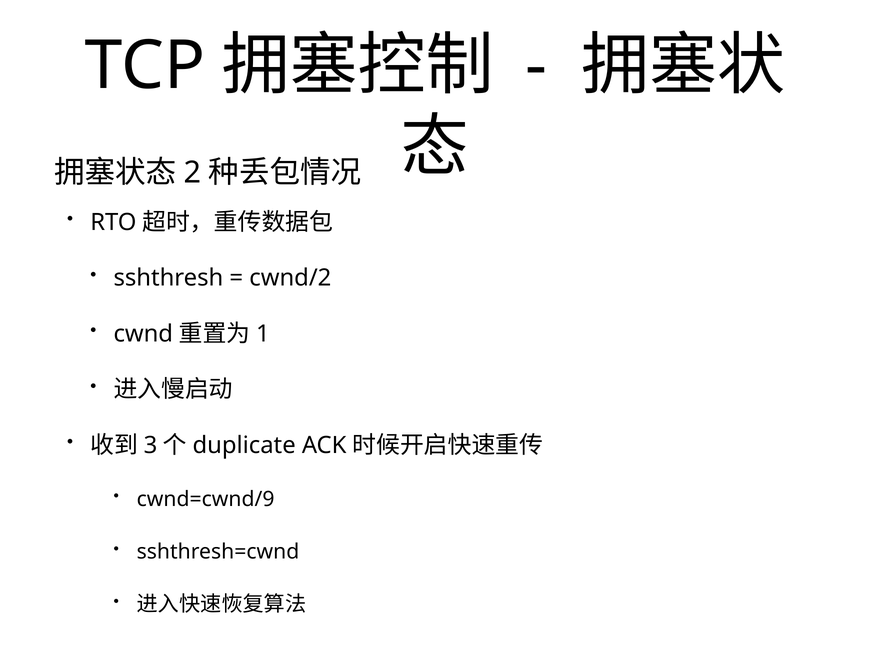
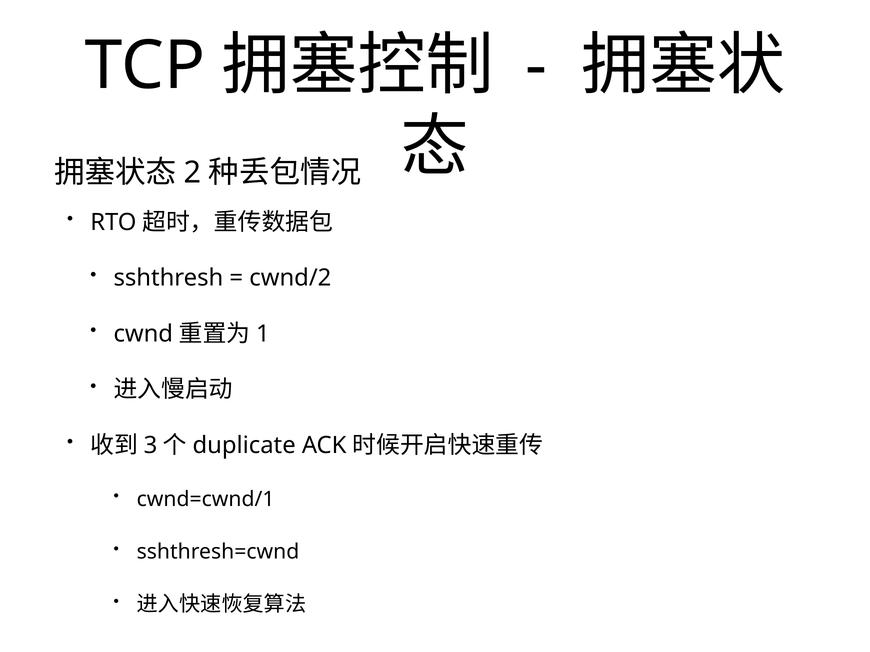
cwnd=cwnd/9: cwnd=cwnd/9 -> cwnd=cwnd/1 (206, 500)
